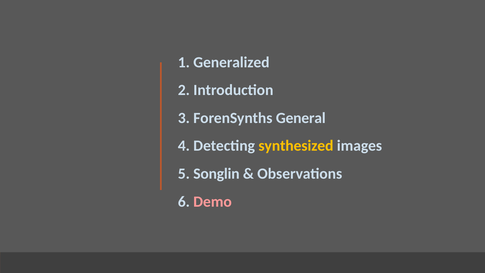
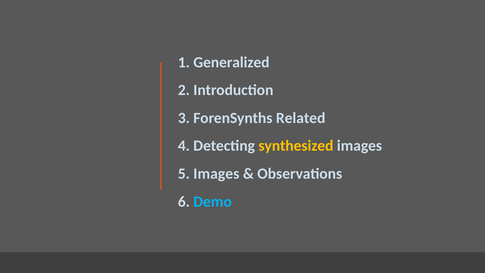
General: General -> Related (301, 118)
5 Songlin: Songlin -> Images (216, 174)
Demo colour: pink -> light blue (213, 201)
